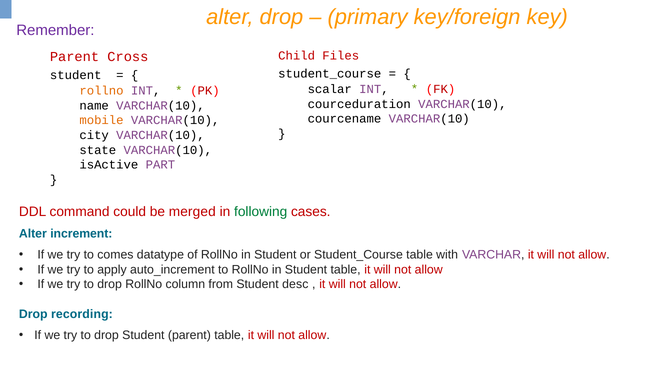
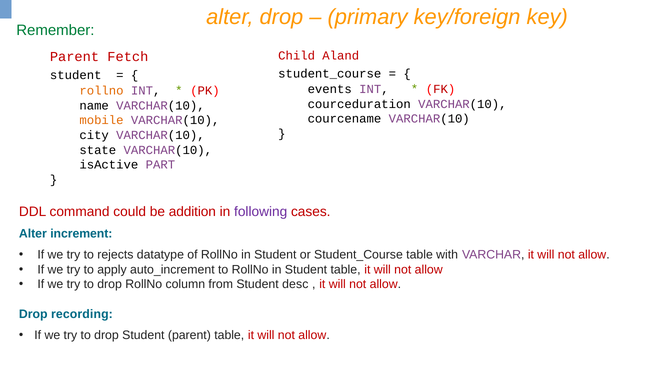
Remember colour: purple -> green (55, 30)
Files: Files -> Aland (341, 56)
Cross: Cross -> Fetch (128, 56)
scalar: scalar -> events (330, 89)
merged: merged -> addition (192, 211)
following colour: green -> purple (261, 211)
comes: comes -> rejects (115, 255)
